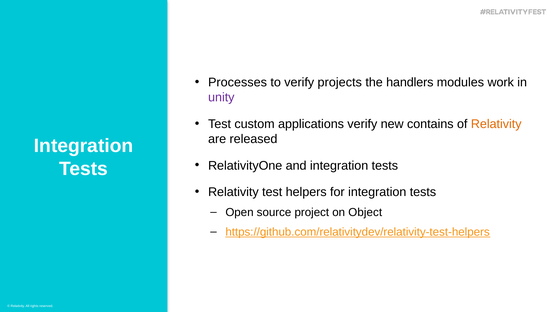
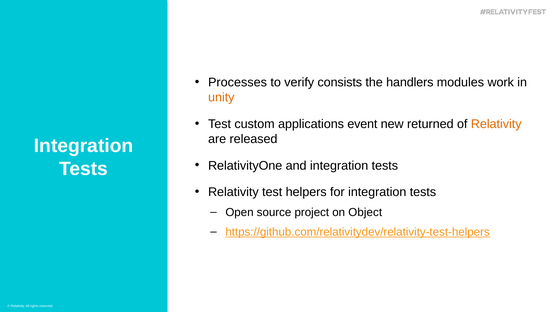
projects: projects -> consists (340, 82)
unity colour: purple -> orange (221, 97)
applications verify: verify -> event (362, 124)
contains: contains -> returned (430, 124)
